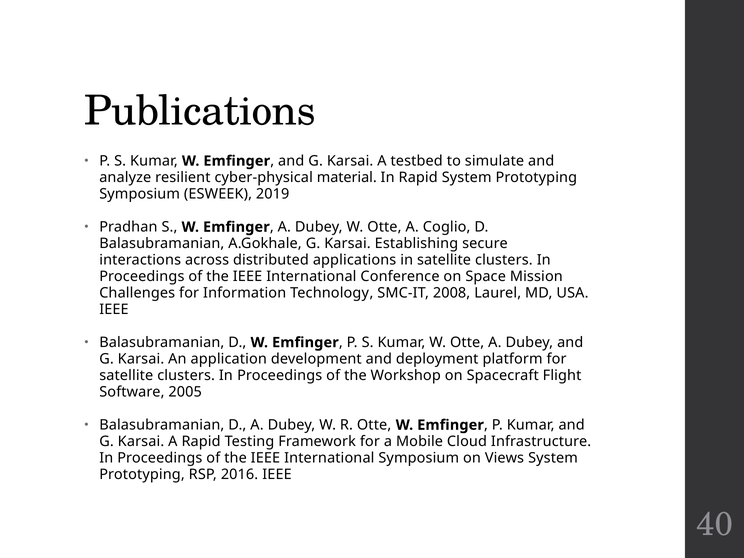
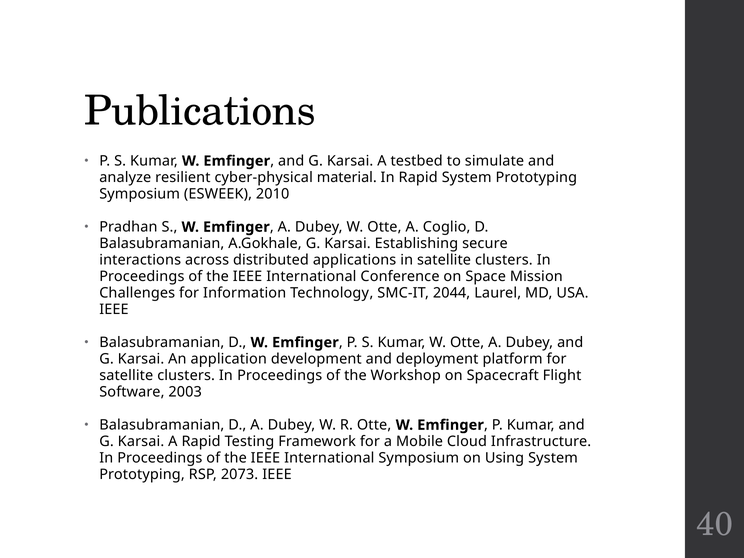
2019: 2019 -> 2010 (273, 194)
2008: 2008 -> 2044 (452, 293)
2005: 2005 -> 2003 (185, 392)
Views: Views -> Using (505, 458)
2016: 2016 -> 2073 (240, 474)
